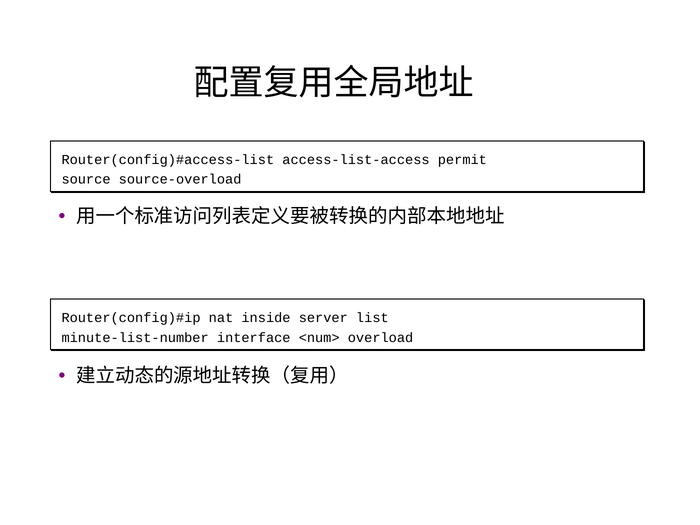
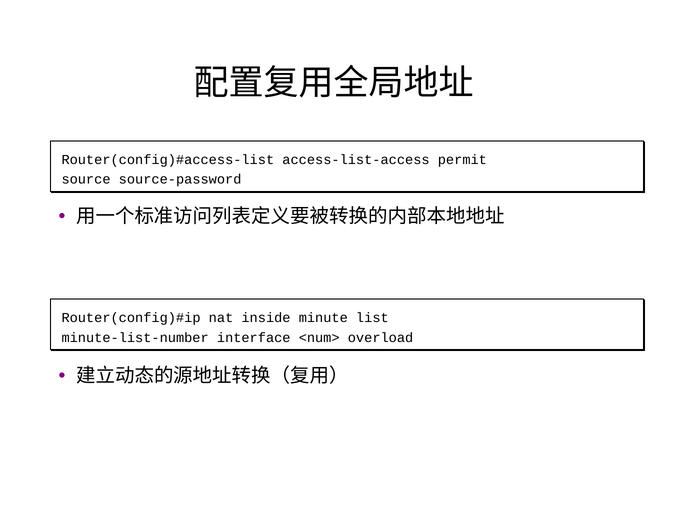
source-overload: source-overload -> source-password (180, 179)
server: server -> minute (323, 318)
